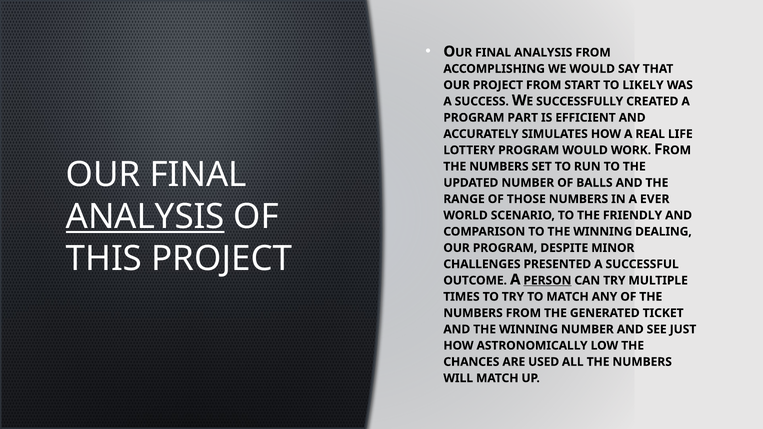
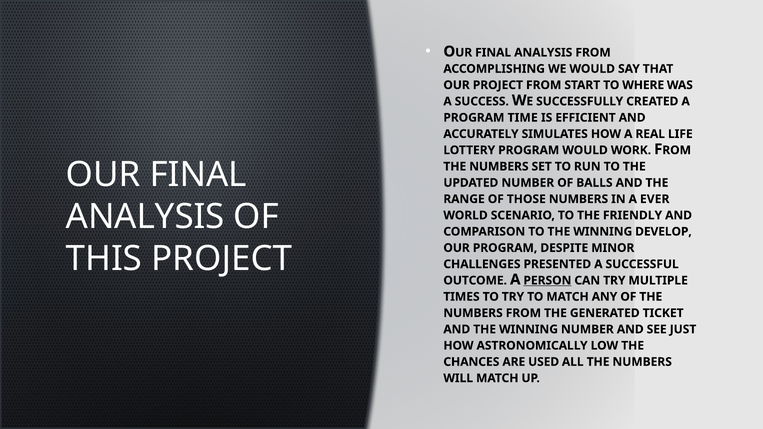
LIKELY: LIKELY -> WHERE (643, 85)
PART: PART -> TIME (523, 118)
ANALYSIS underline: present -> none (145, 217)
DEALING: DEALING -> DEVELOP (663, 232)
